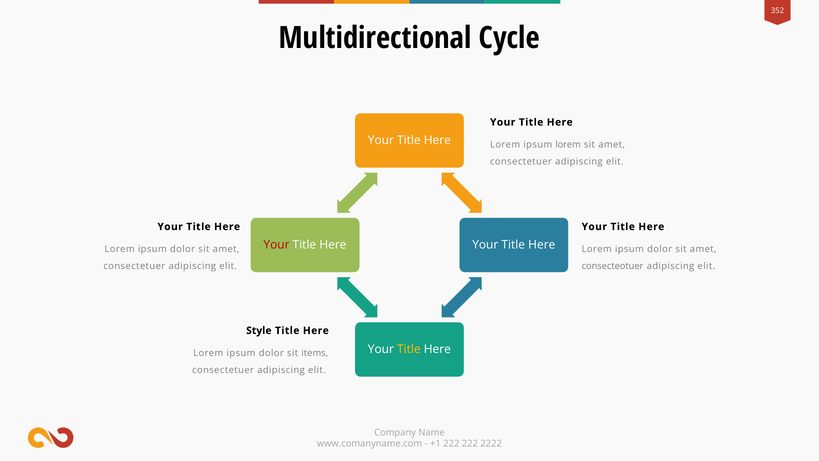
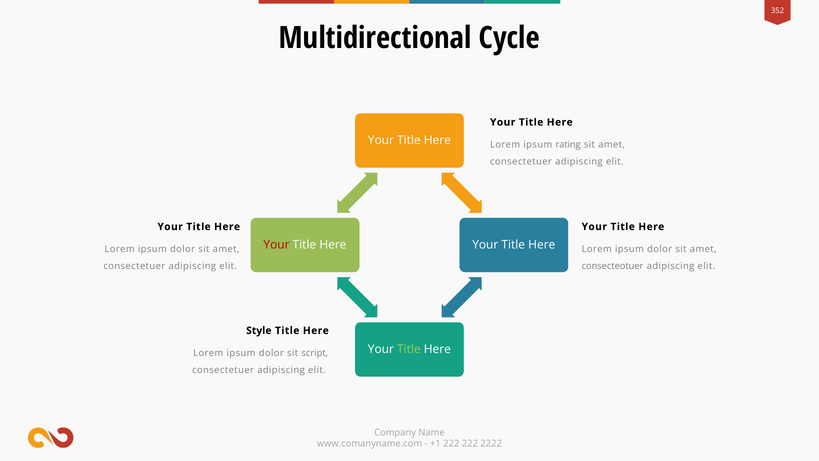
ipsum lorem: lorem -> rating (568, 145)
Title colour: yellow -> light green (409, 349)
items: items -> script (315, 353)
